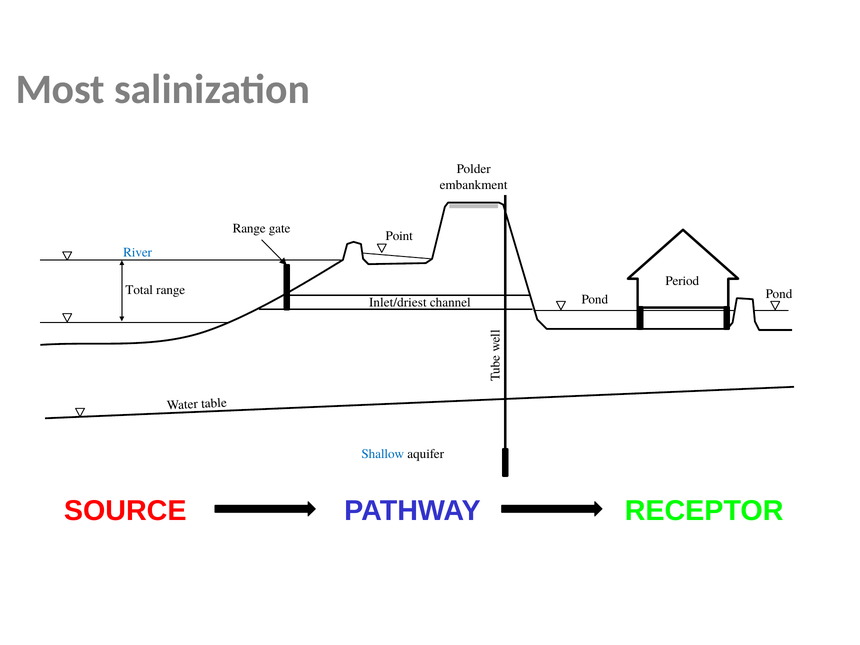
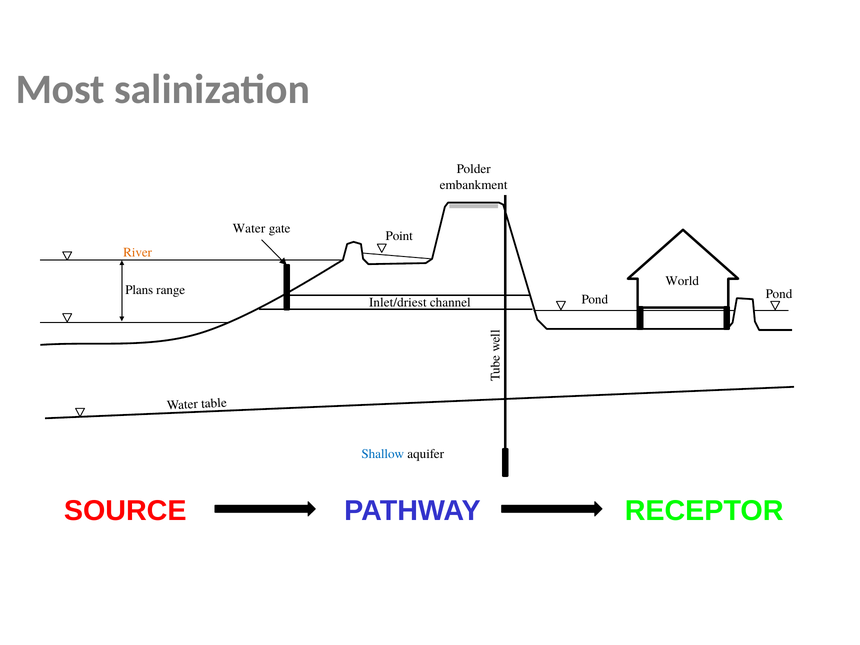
Range: Range -> Water (249, 229)
River colour: blue -> orange (138, 252)
Period: Period -> World (682, 281)
Total: Total -> Plans (139, 290)
